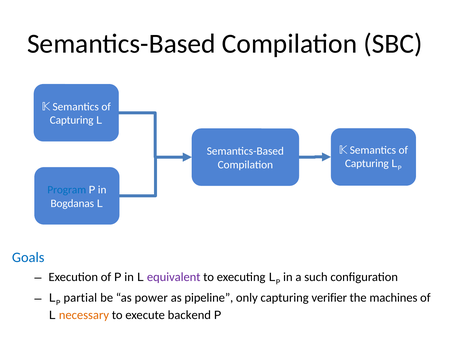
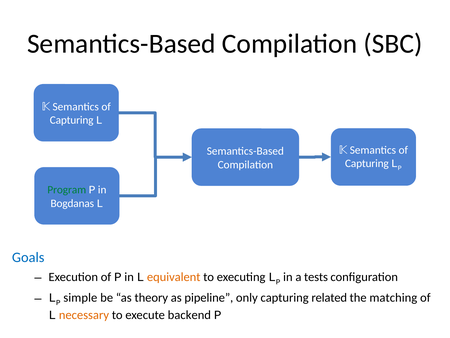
Program colour: blue -> green (67, 190)
equivalent colour: purple -> orange (174, 277)
such: such -> tests (316, 277)
partial: partial -> simple (80, 297)
power: power -> theory (151, 297)
verifier: verifier -> related (329, 297)
machines: machines -> matching (393, 297)
